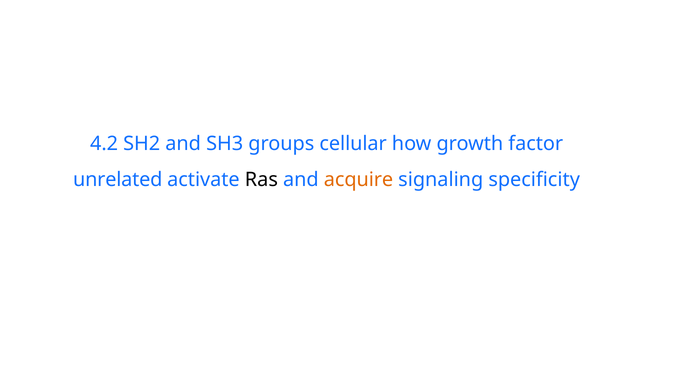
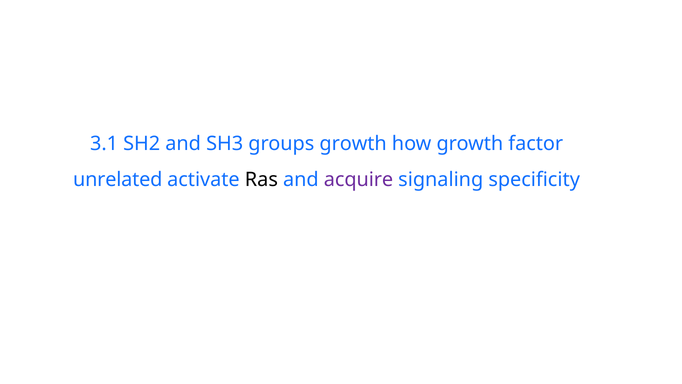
4.2: 4.2 -> 3.1 (104, 144)
groups cellular: cellular -> growth (353, 144)
acquire colour: orange -> purple (359, 179)
